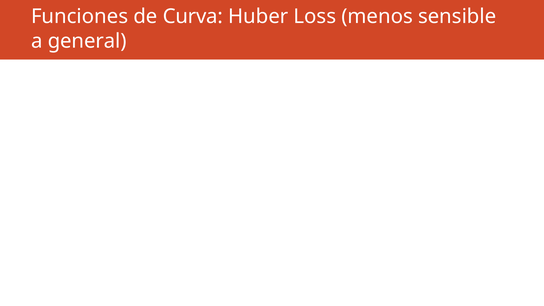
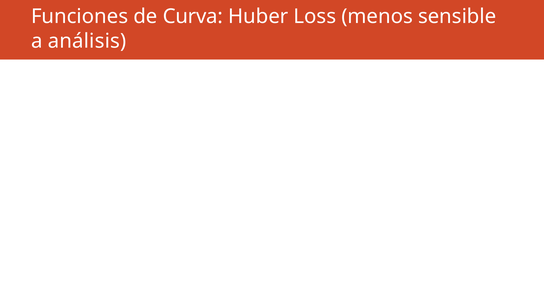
general: general -> análisis (87, 41)
